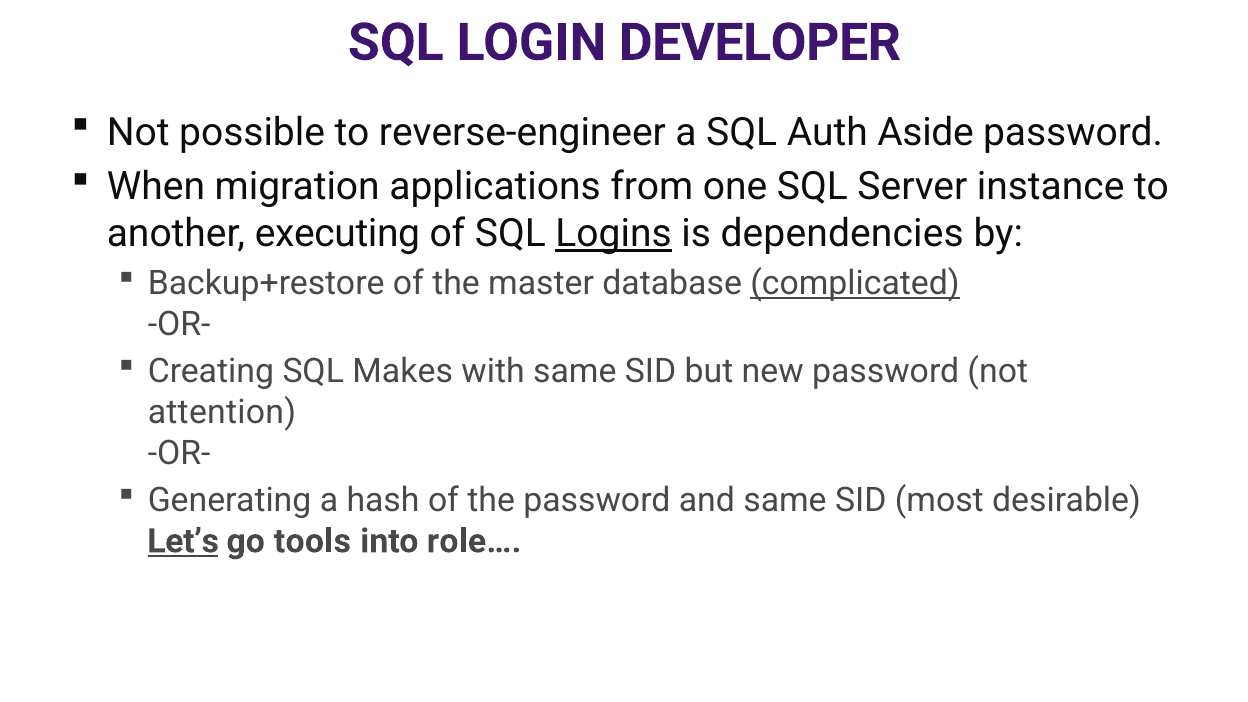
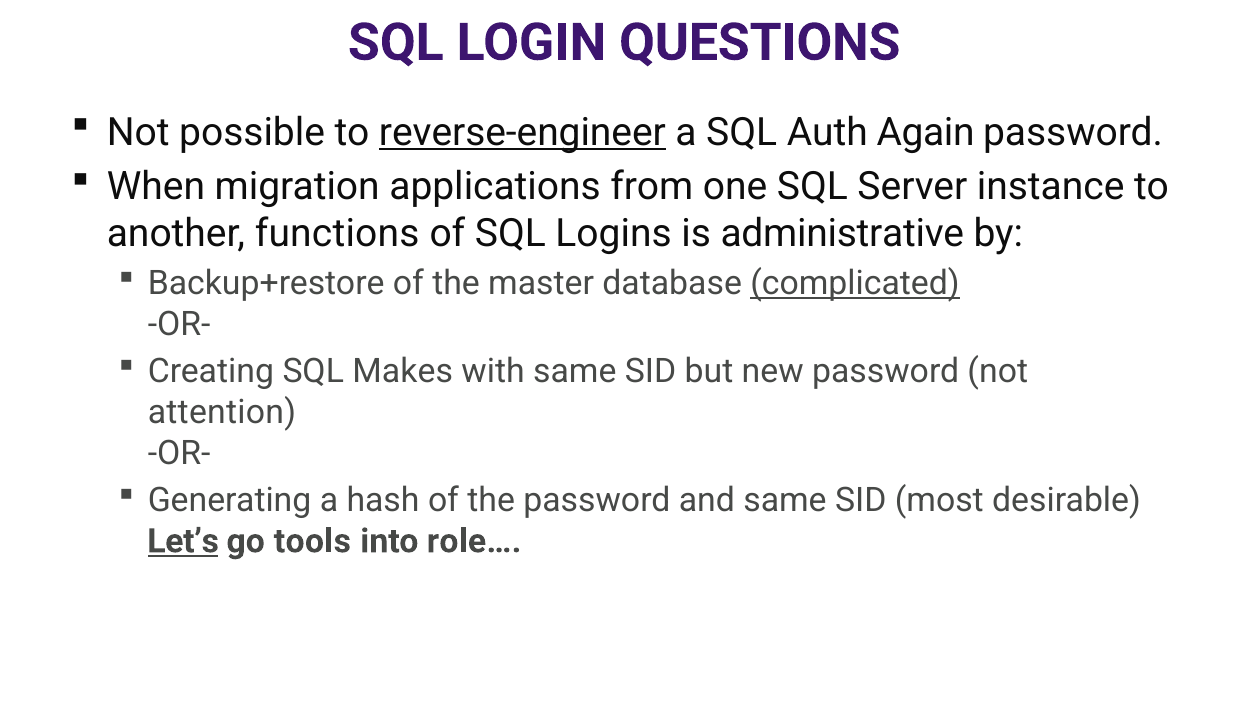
DEVELOPER: DEVELOPER -> QUESTIONS (760, 43)
reverse-engineer underline: none -> present (522, 132)
Aside: Aside -> Again (926, 132)
executing: executing -> functions (337, 234)
Logins underline: present -> none (614, 234)
dependencies: dependencies -> administrative (842, 234)
